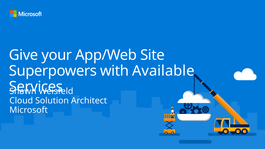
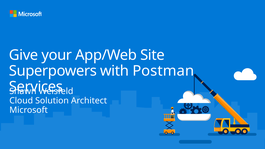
Available: Available -> Postman (163, 71)
